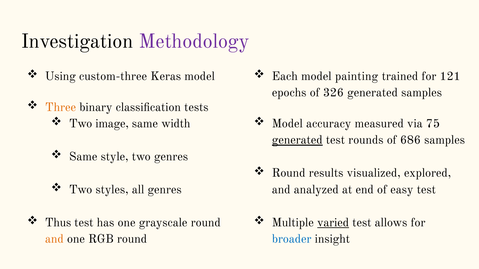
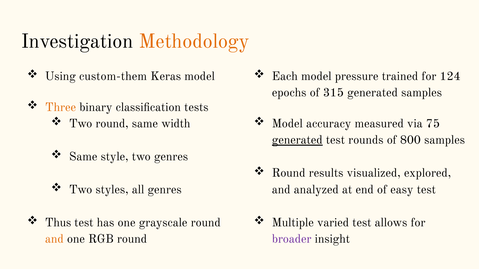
Methodology colour: purple -> orange (194, 41)
custom-three: custom-three -> custom-them (113, 76)
painting: painting -> pressure (357, 76)
121: 121 -> 124 (450, 76)
326: 326 -> 315 (333, 93)
Two image: image -> round (112, 124)
686: 686 -> 800 (410, 140)
varied underline: present -> none (333, 223)
broader colour: blue -> purple (292, 239)
